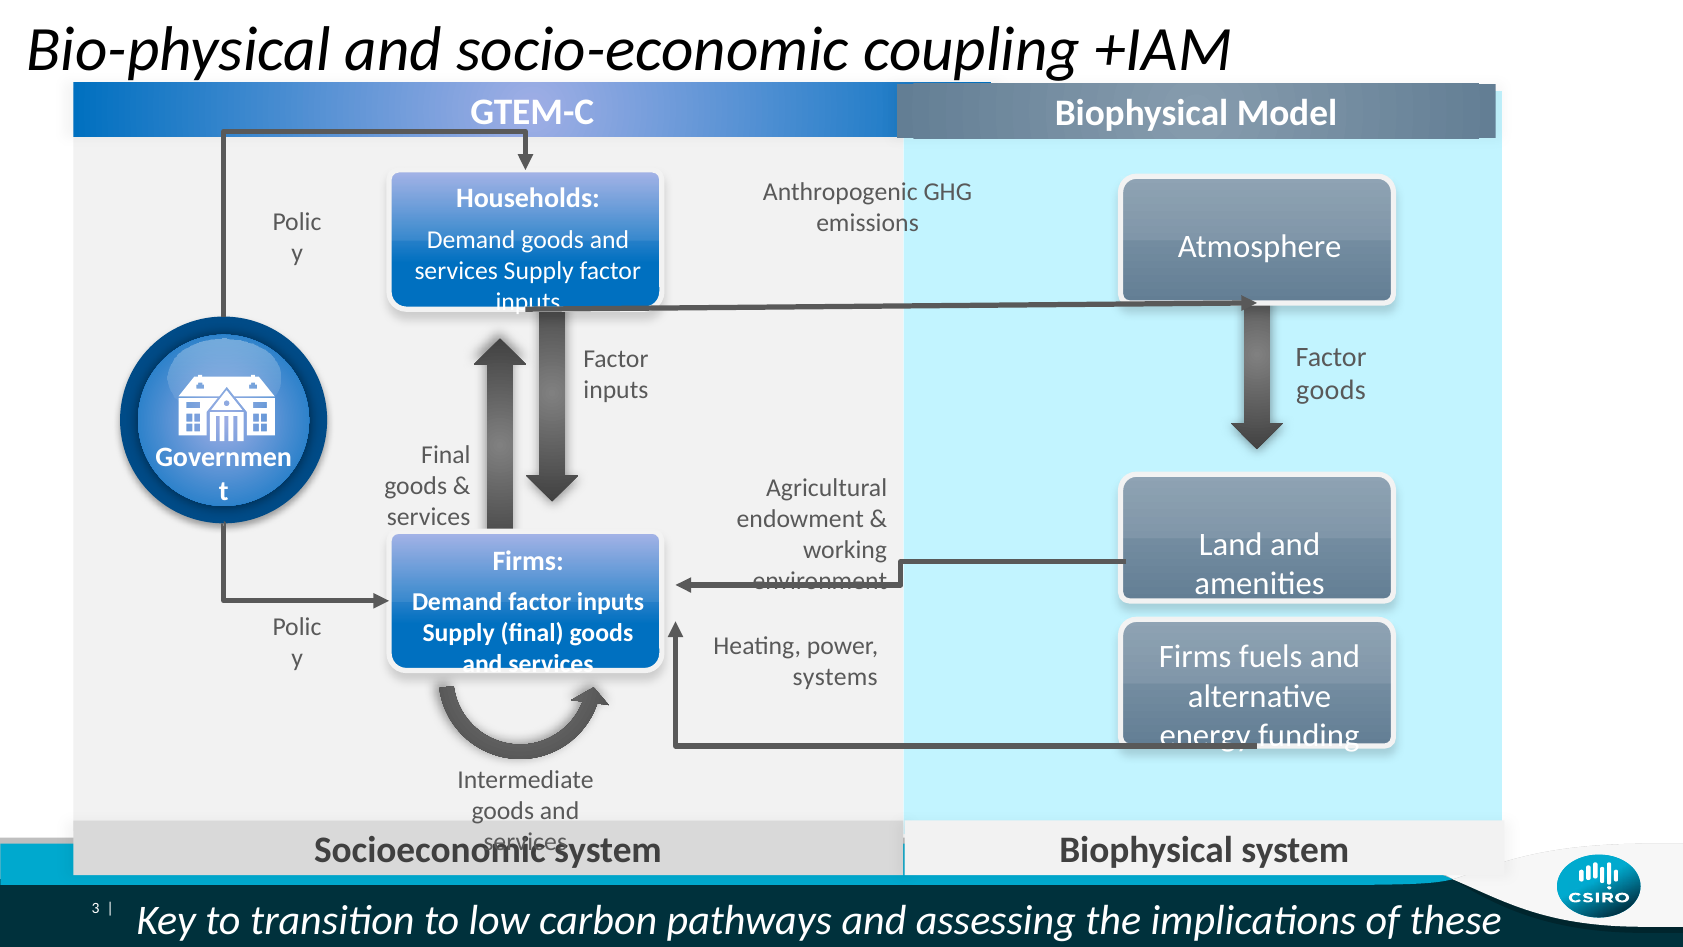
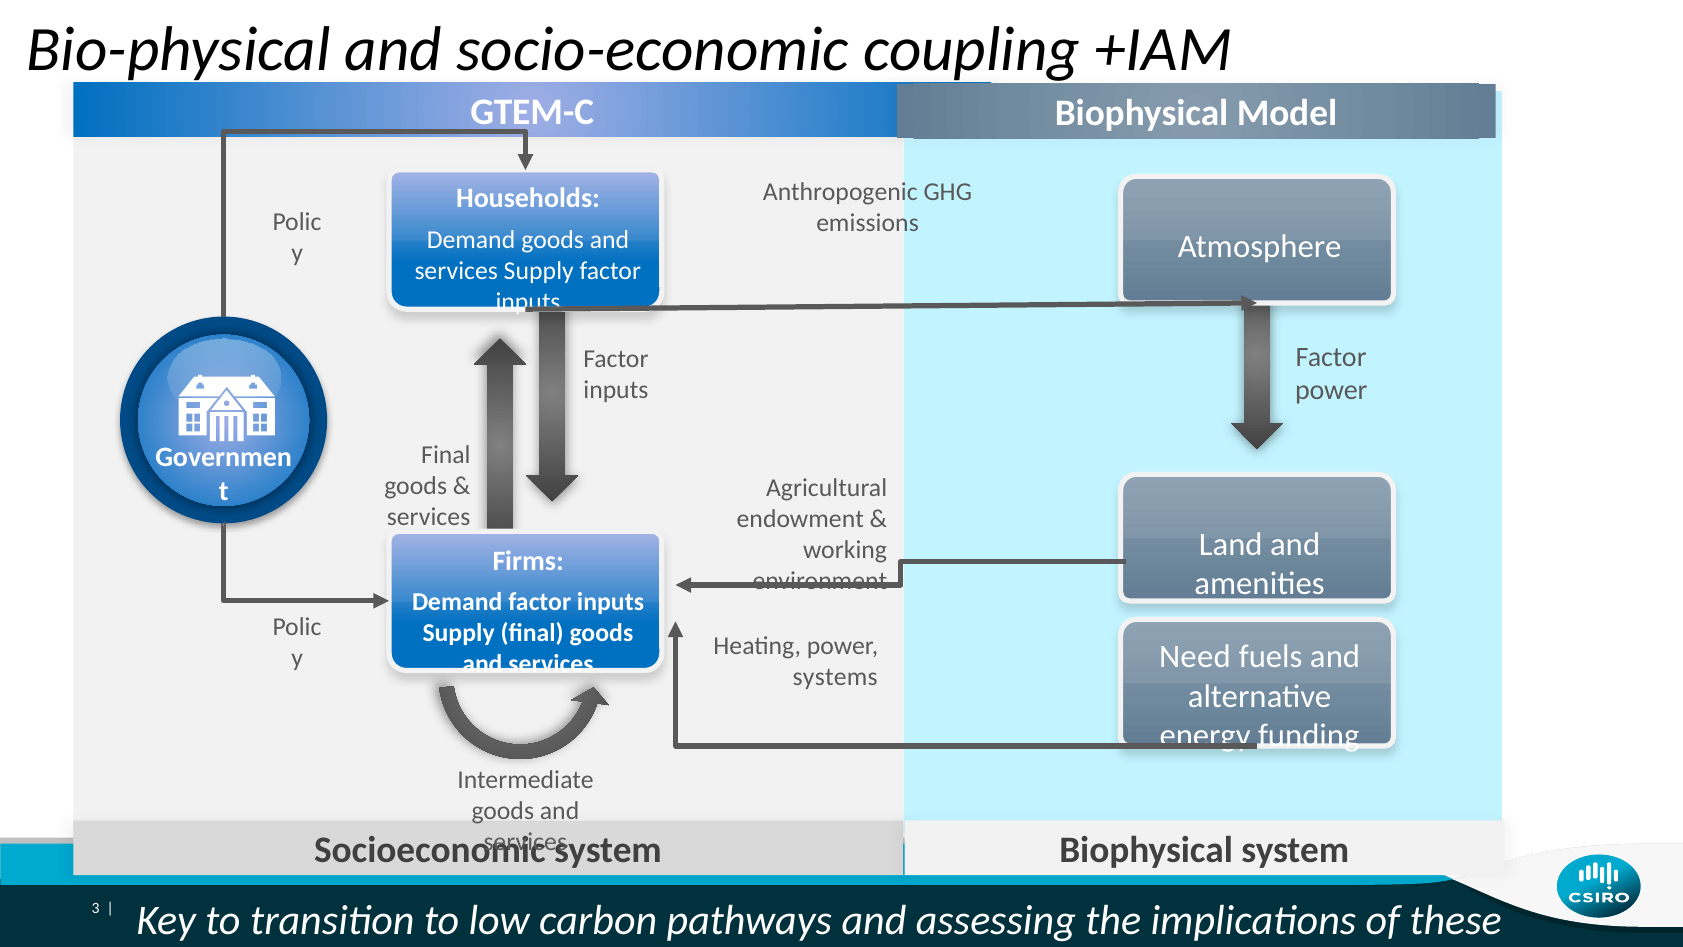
goods: goods -> power (1331, 391)
Firms: Firms -> Need (1195, 657)
